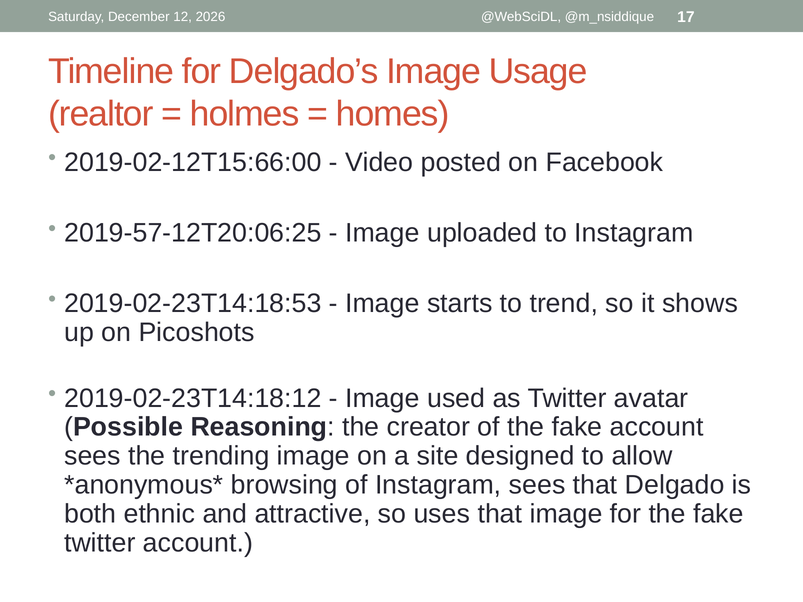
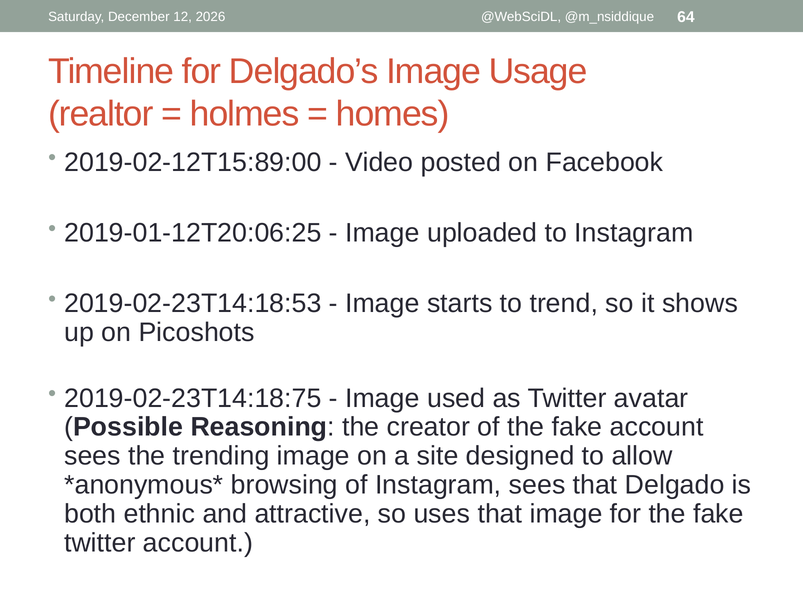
17: 17 -> 64 (686, 17)
2019-02-12T15:66:00: 2019-02-12T15:66:00 -> 2019-02-12T15:89:00 (193, 162)
2019-57-12T20:06:25: 2019-57-12T20:06:25 -> 2019-01-12T20:06:25 (193, 233)
2019-02-23T14:18:12: 2019-02-23T14:18:12 -> 2019-02-23T14:18:75 (193, 398)
